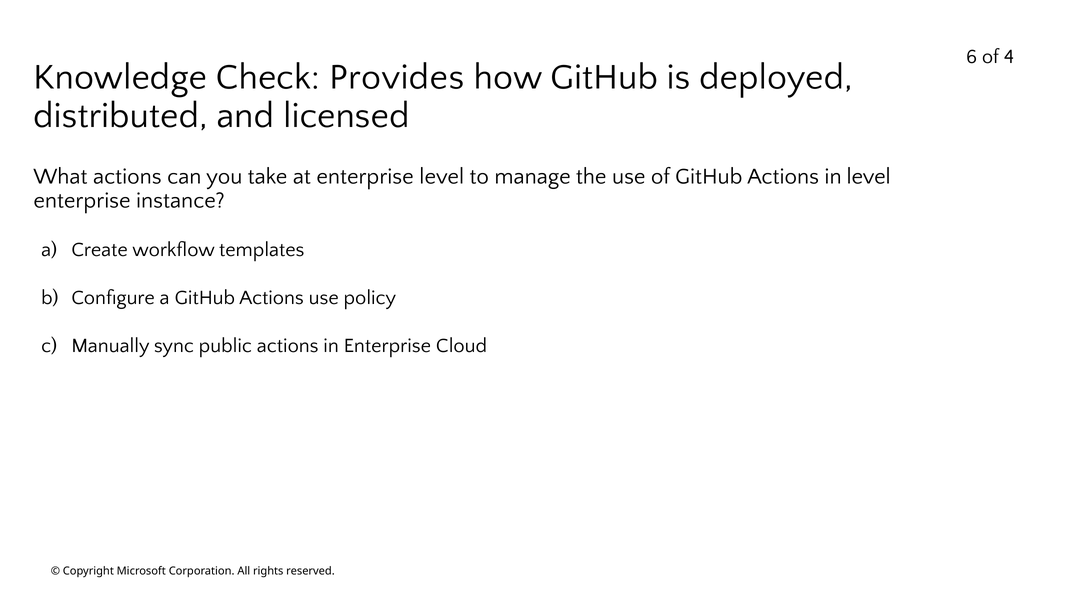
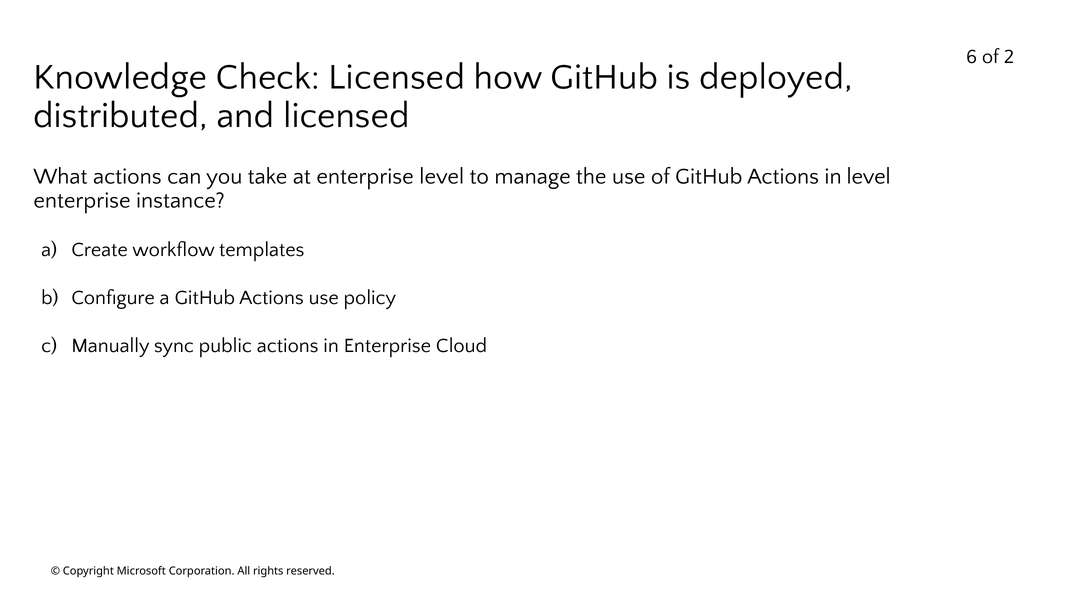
4: 4 -> 2 (1009, 57)
Check Provides: Provides -> Licensed (397, 77)
